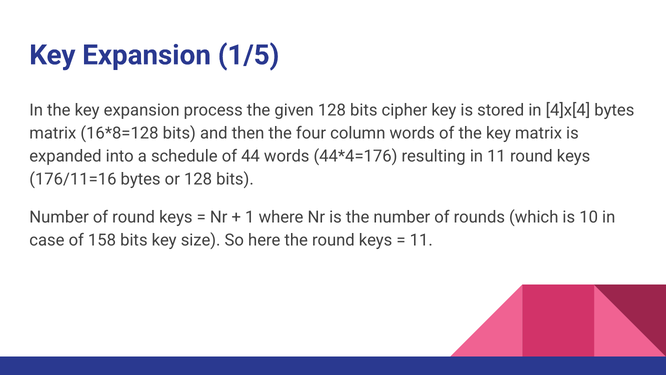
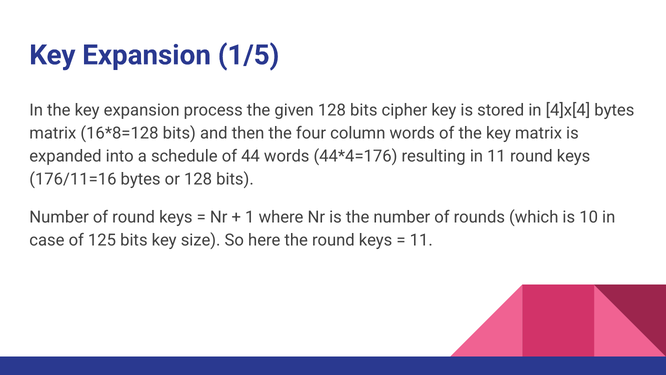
158: 158 -> 125 (102, 240)
